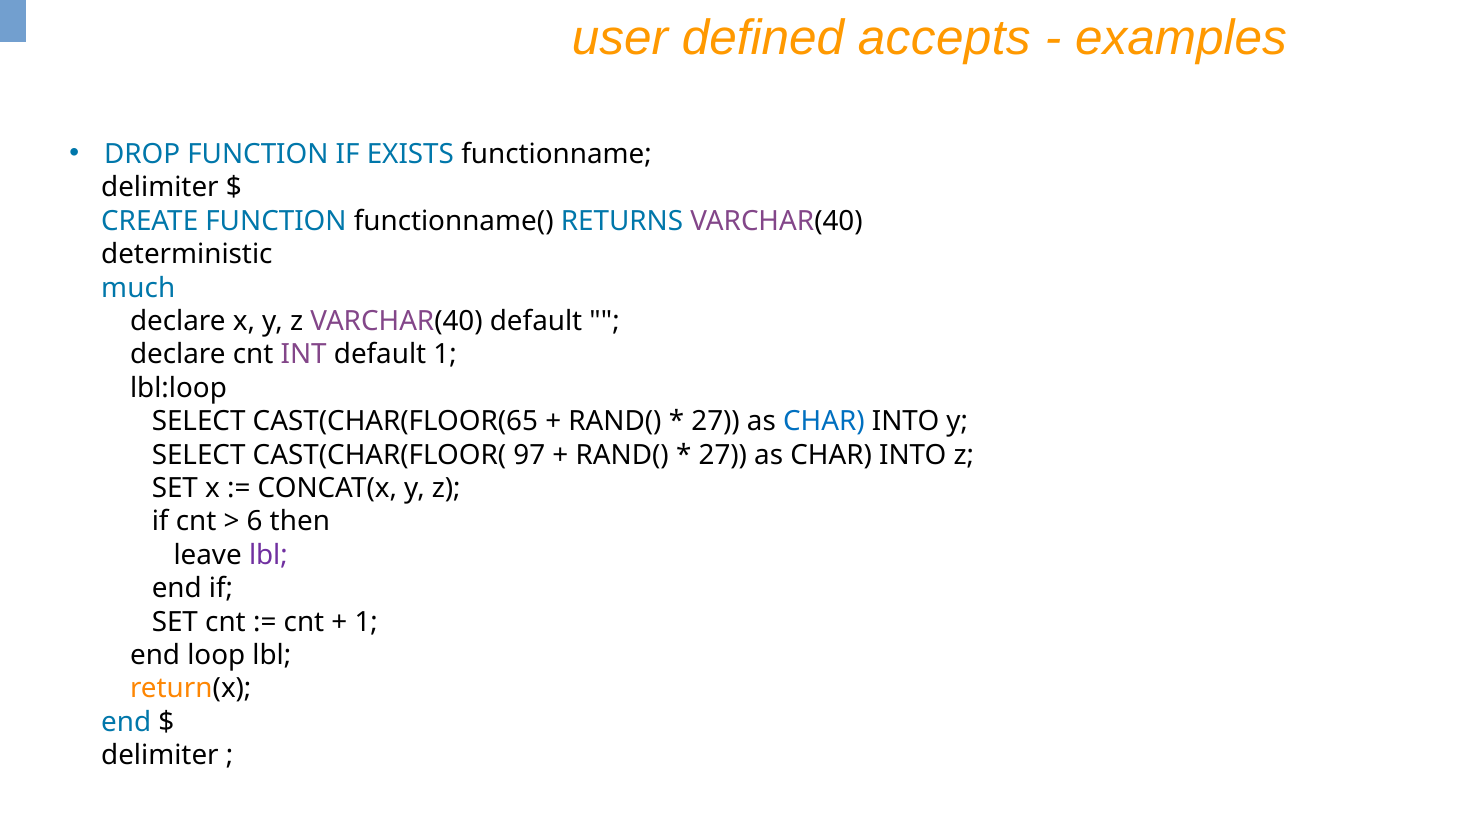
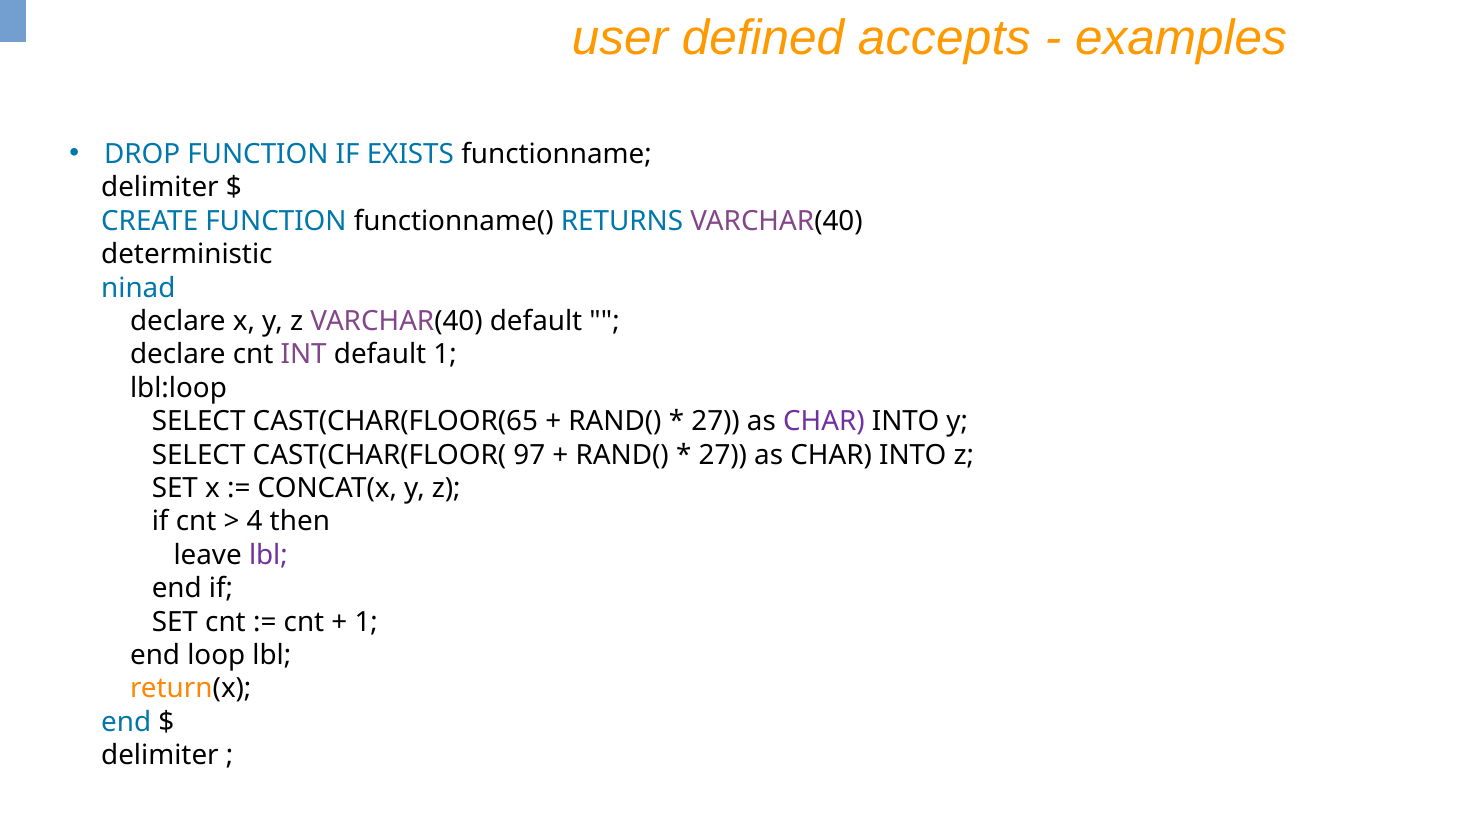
much: much -> ninad (138, 288)
CHAR colour: blue -> purple (824, 421)
6: 6 -> 4 (255, 522)
